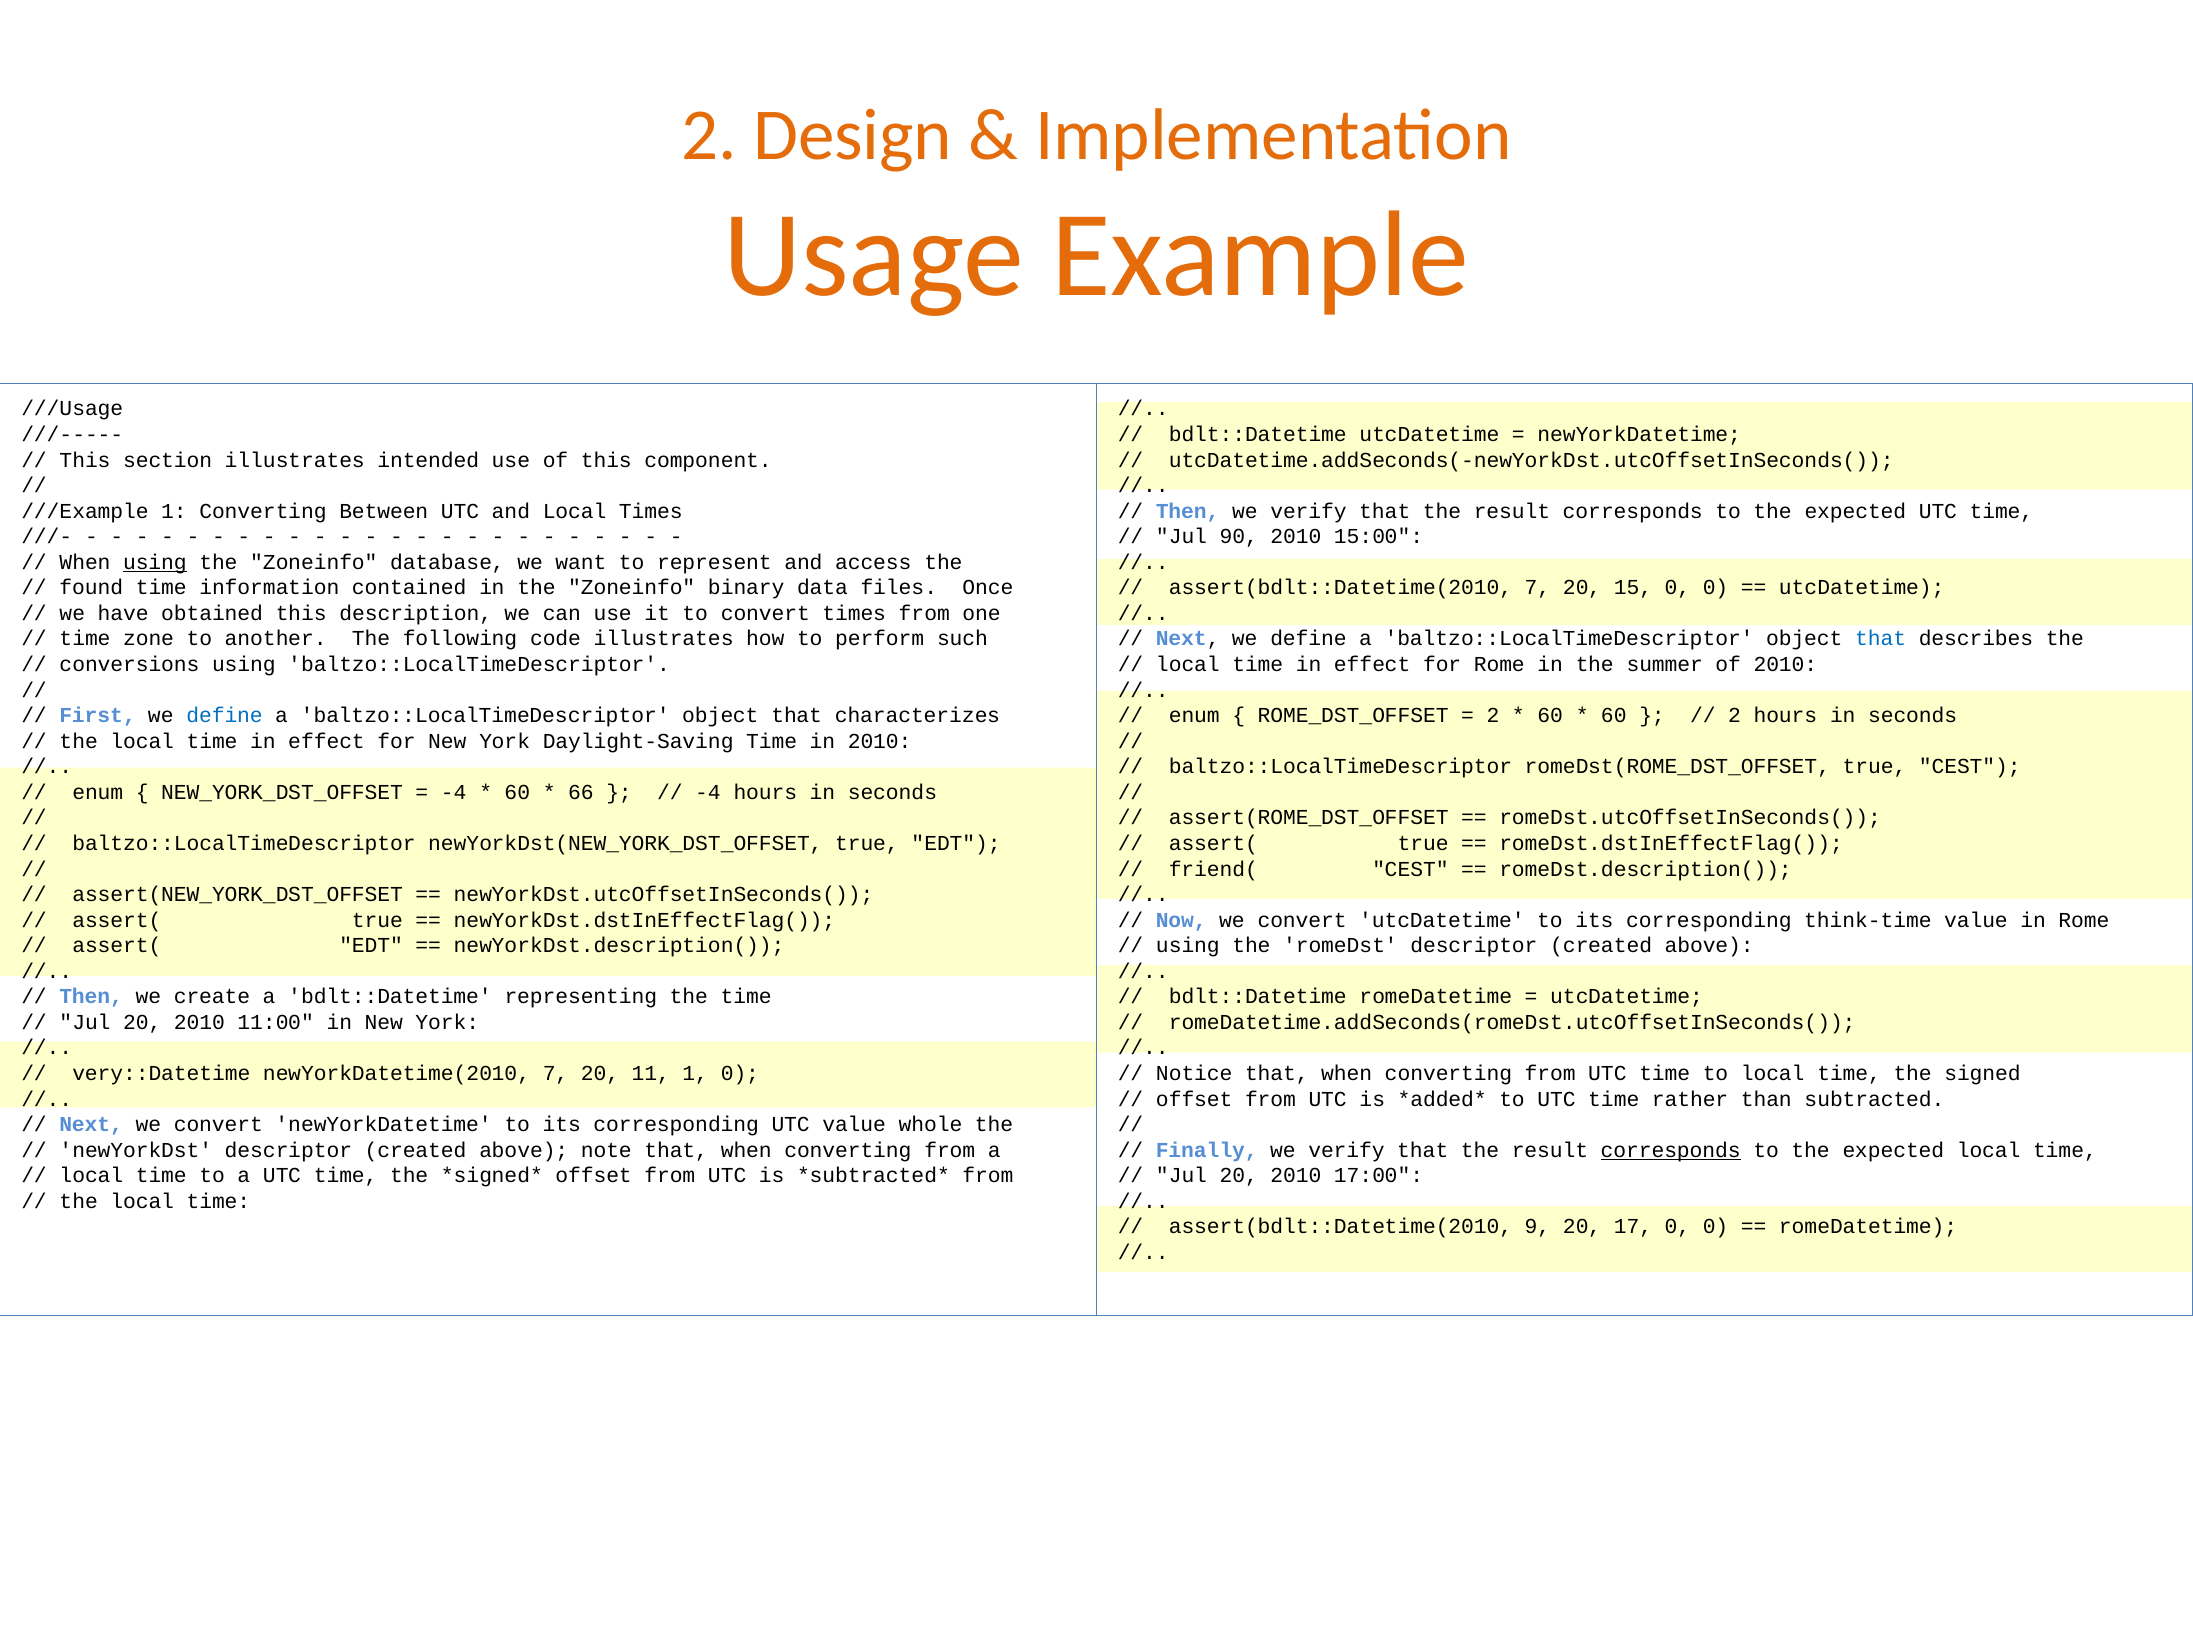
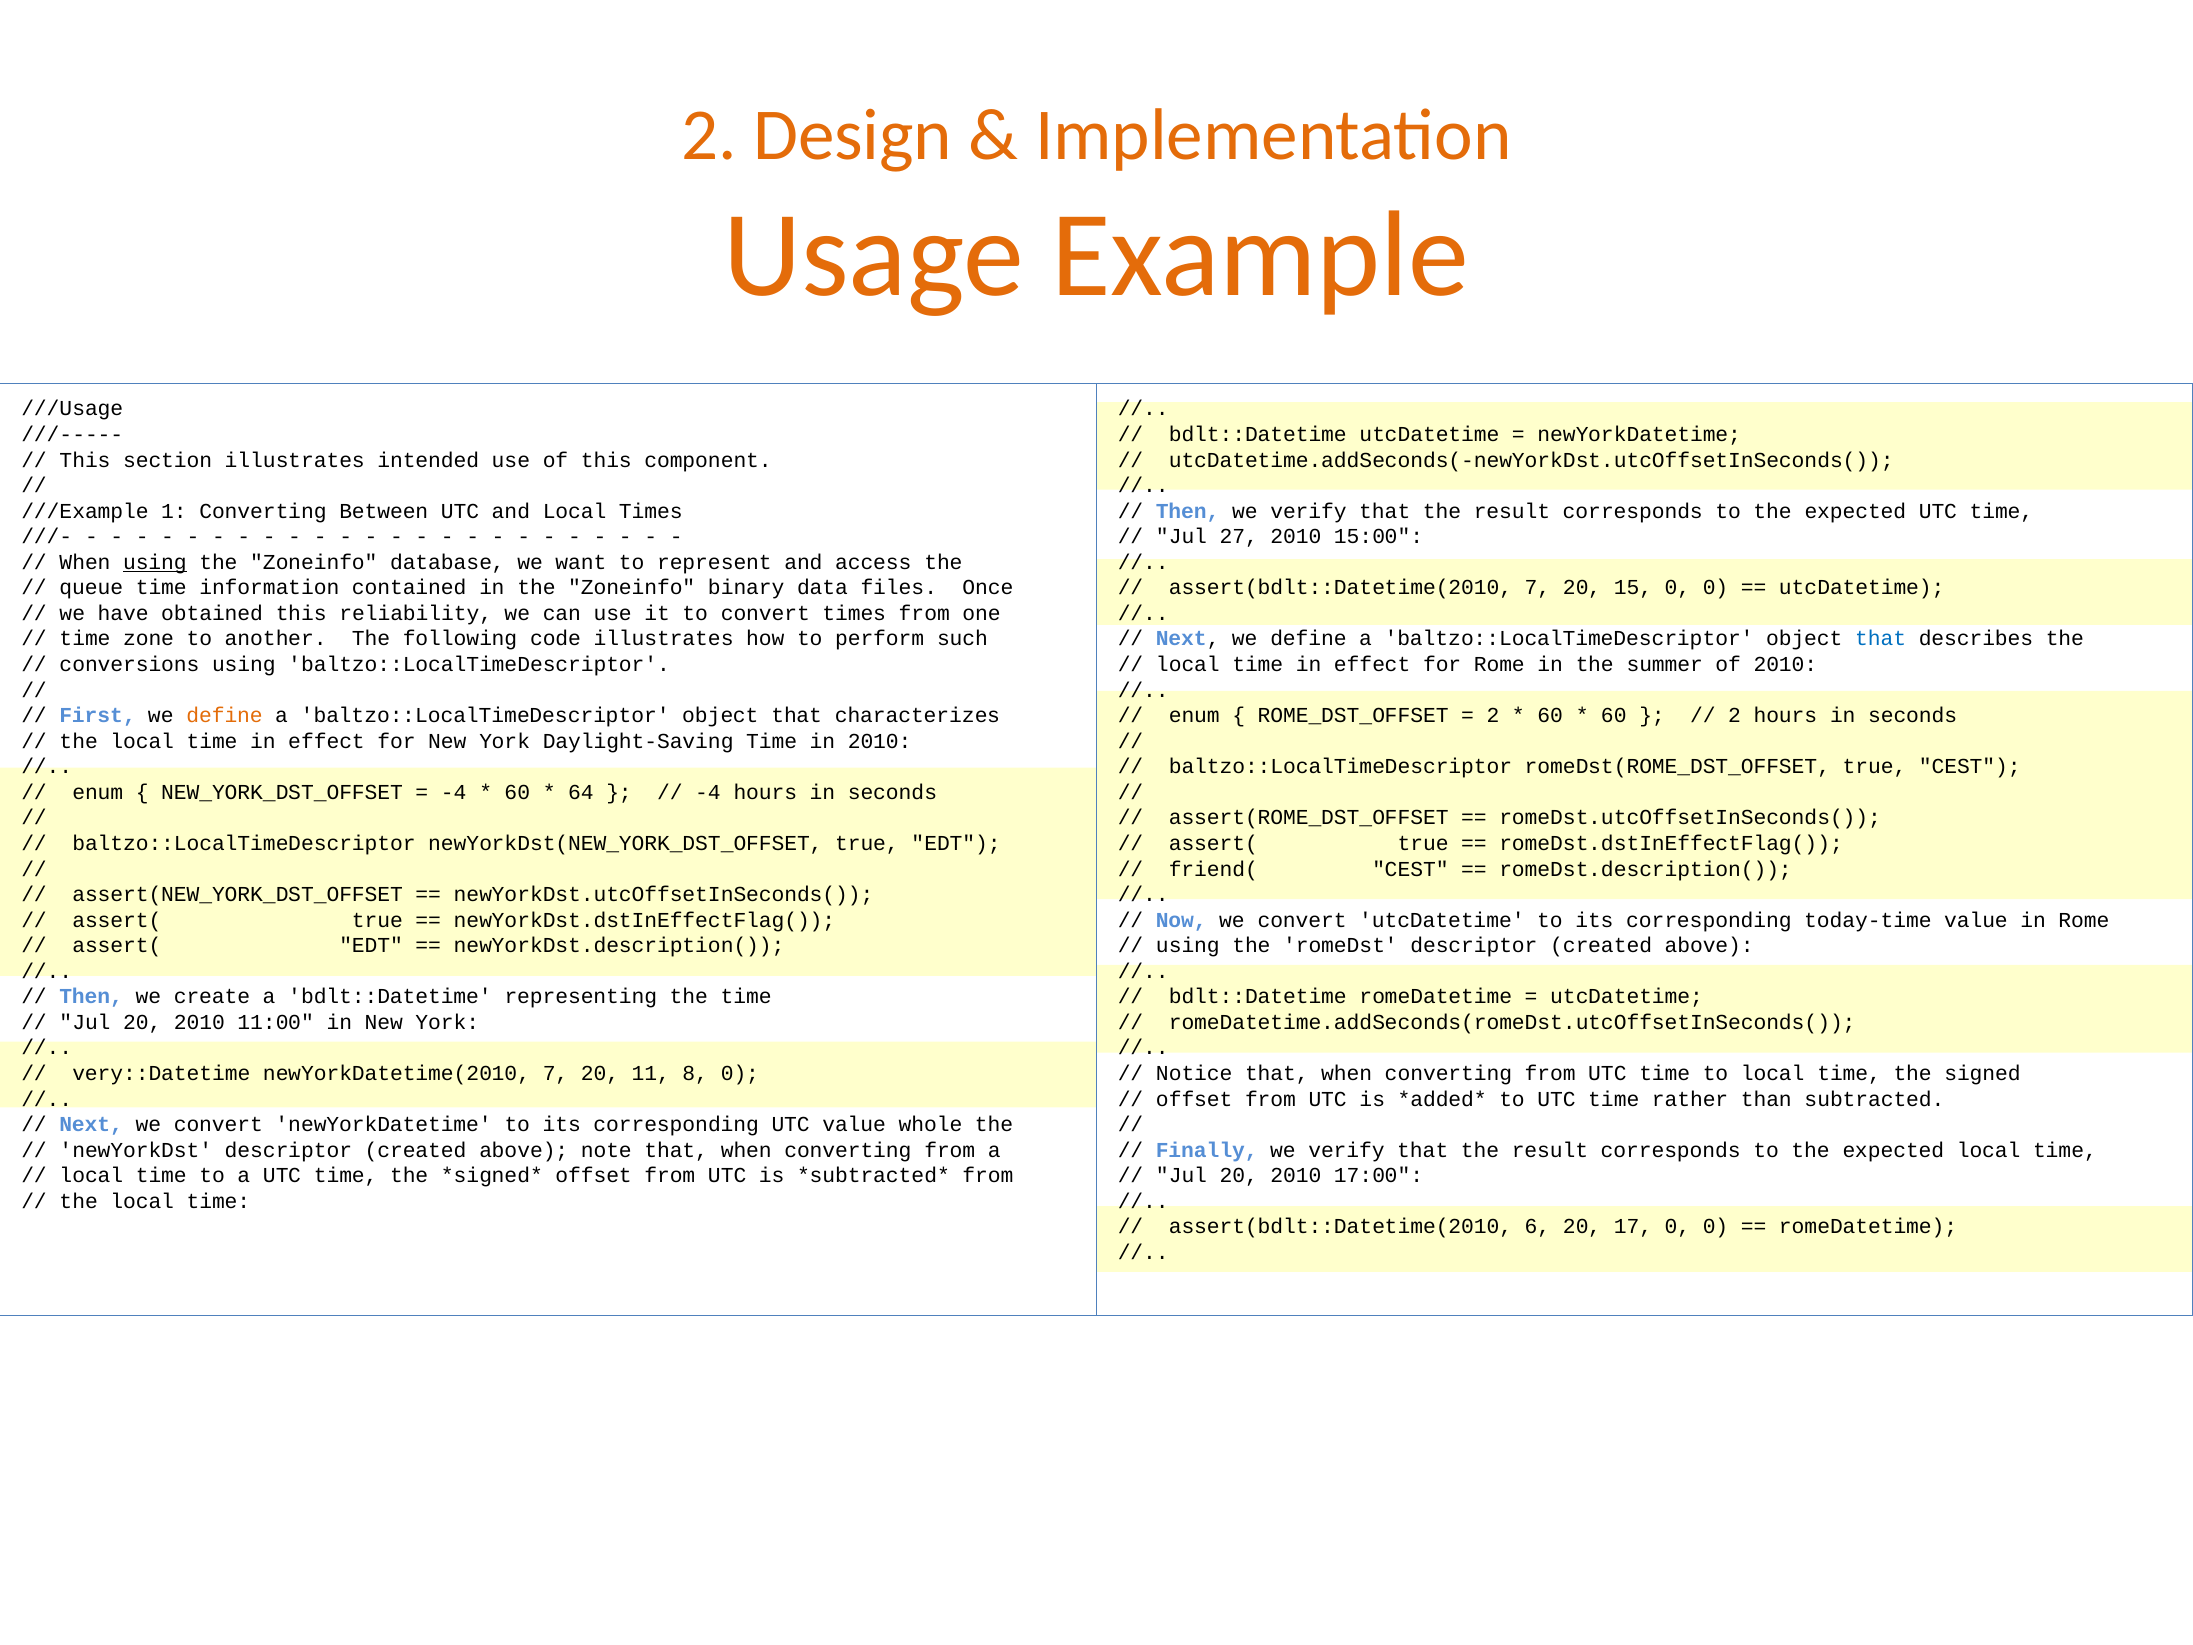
90: 90 -> 27 (1239, 537)
found: found -> queue (91, 588)
description: description -> reliability (416, 613)
define colour: blue -> orange (225, 716)
66: 66 -> 64 (581, 792)
think-time: think-time -> today-time (1868, 920)
11 1: 1 -> 8 (695, 1073)
corresponds underline: present -> none (1671, 1150)
9: 9 -> 6 (1537, 1227)
